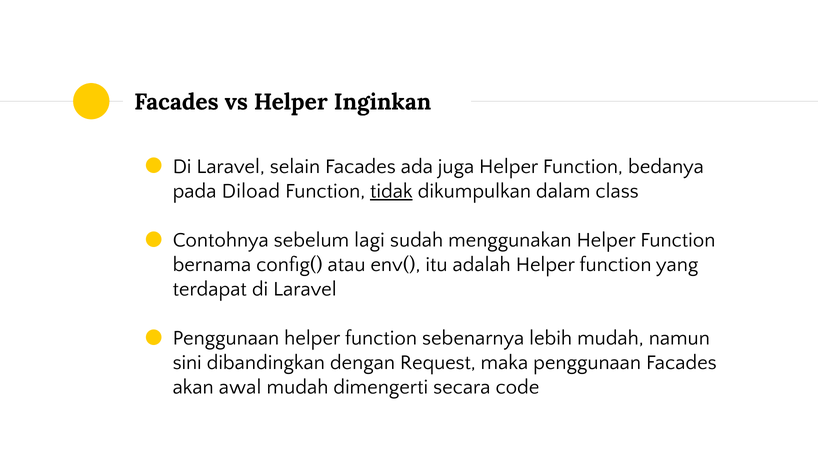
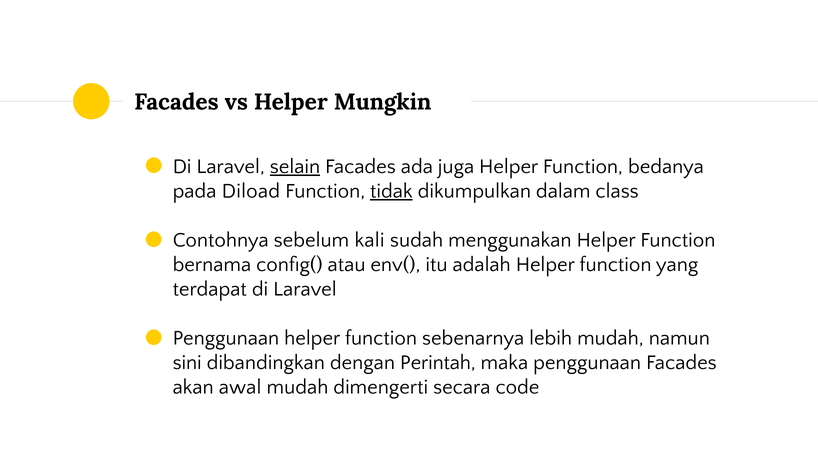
Inginkan: Inginkan -> Mungkin (383, 102)
selain underline: none -> present (295, 166)
lagi: lagi -> kali (370, 240)
Request: Request -> Perintah (438, 363)
